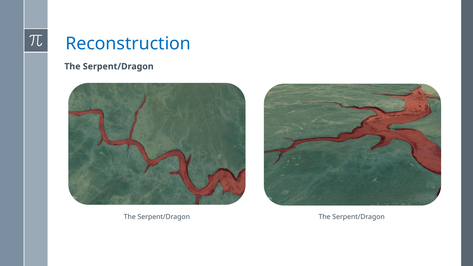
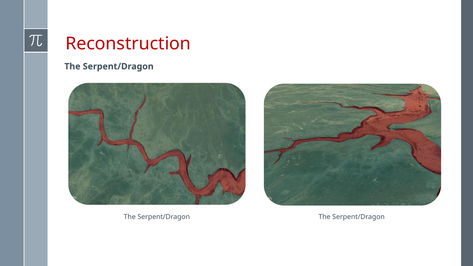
Reconstruction colour: blue -> red (128, 44)
